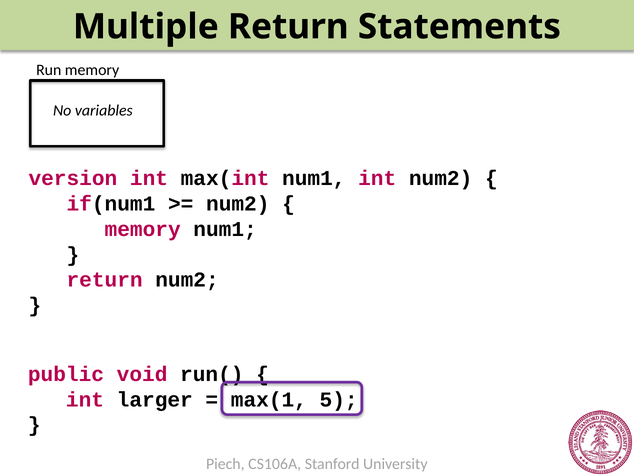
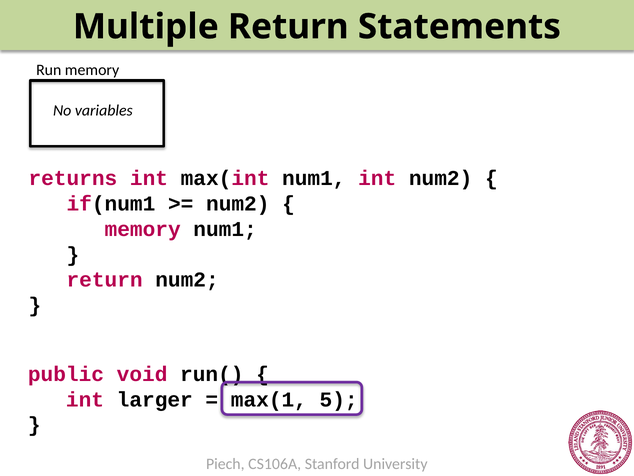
version: version -> returns (73, 178)
